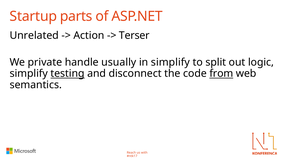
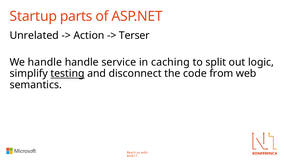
We private: private -> handle (45, 62)
usually: usually -> service (119, 62)
in simplify: simplify -> caching (170, 62)
from underline: present -> none (221, 73)
